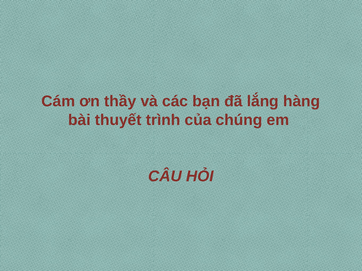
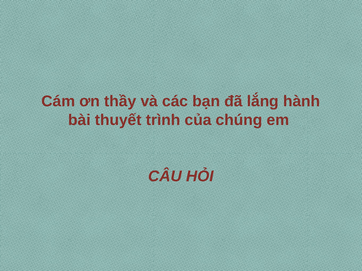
hàng: hàng -> hành (302, 101)
